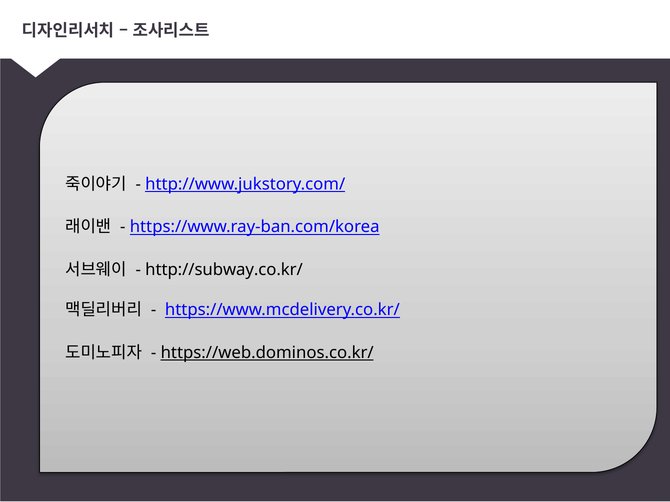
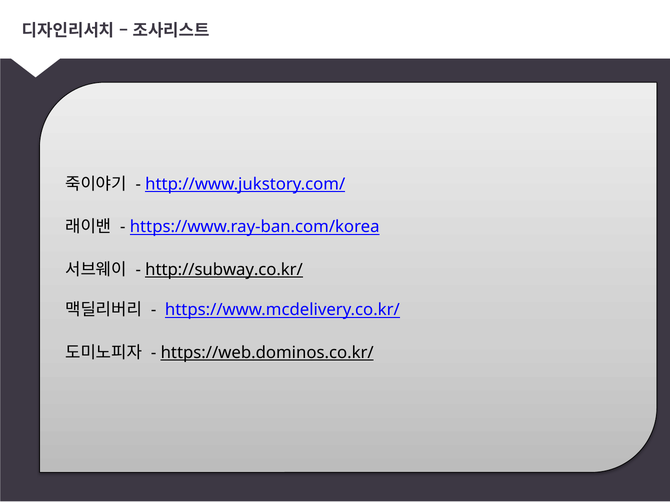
http://subway.co.kr/ underline: none -> present (224, 270)
